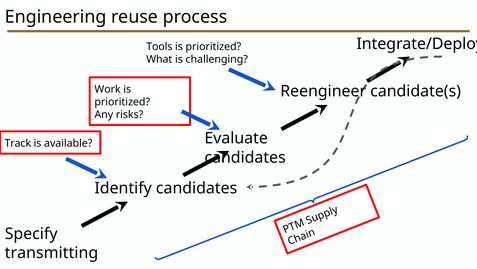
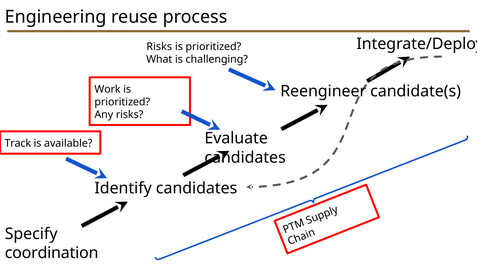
Tools: Tools -> Risks (159, 47)
transmitting: transmitting -> coordination (52, 252)
